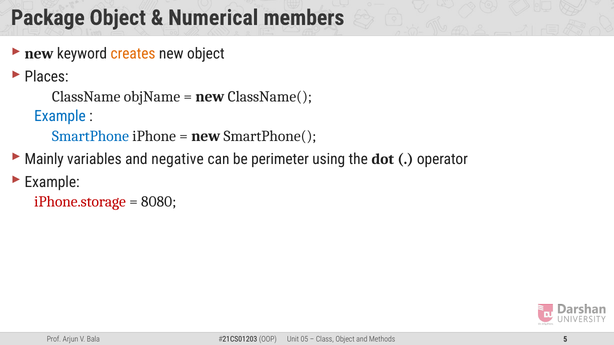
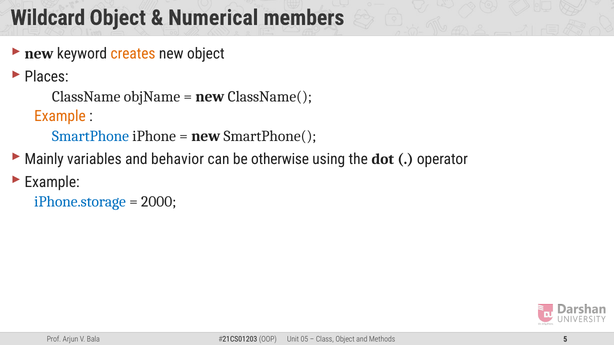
Package: Package -> Wildcard (48, 18)
Example colour: blue -> orange (60, 116)
negative: negative -> behavior (178, 159)
perimeter: perimeter -> otherwise (280, 159)
iPhone.storage colour: red -> blue (80, 202)
8080: 8080 -> 2000 (159, 202)
